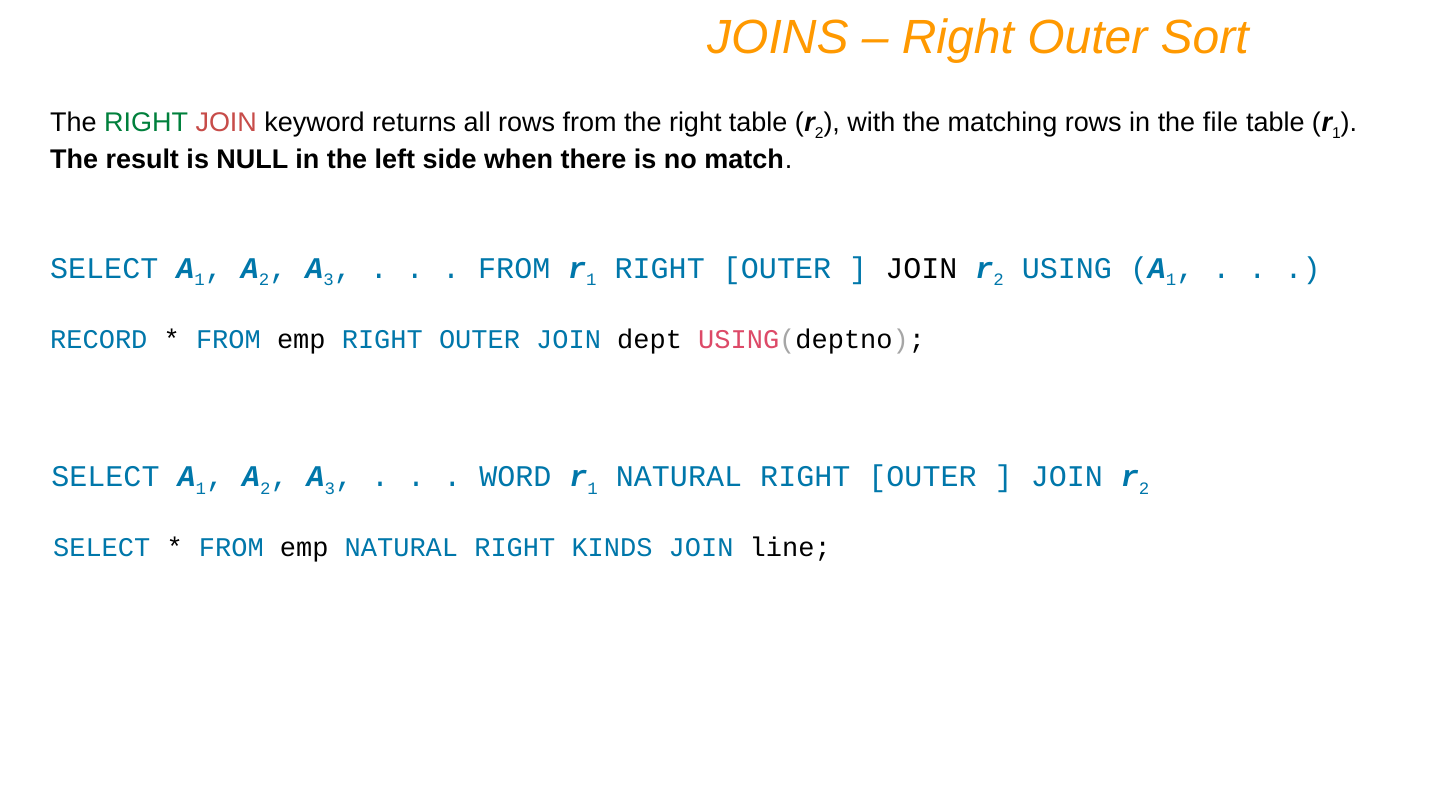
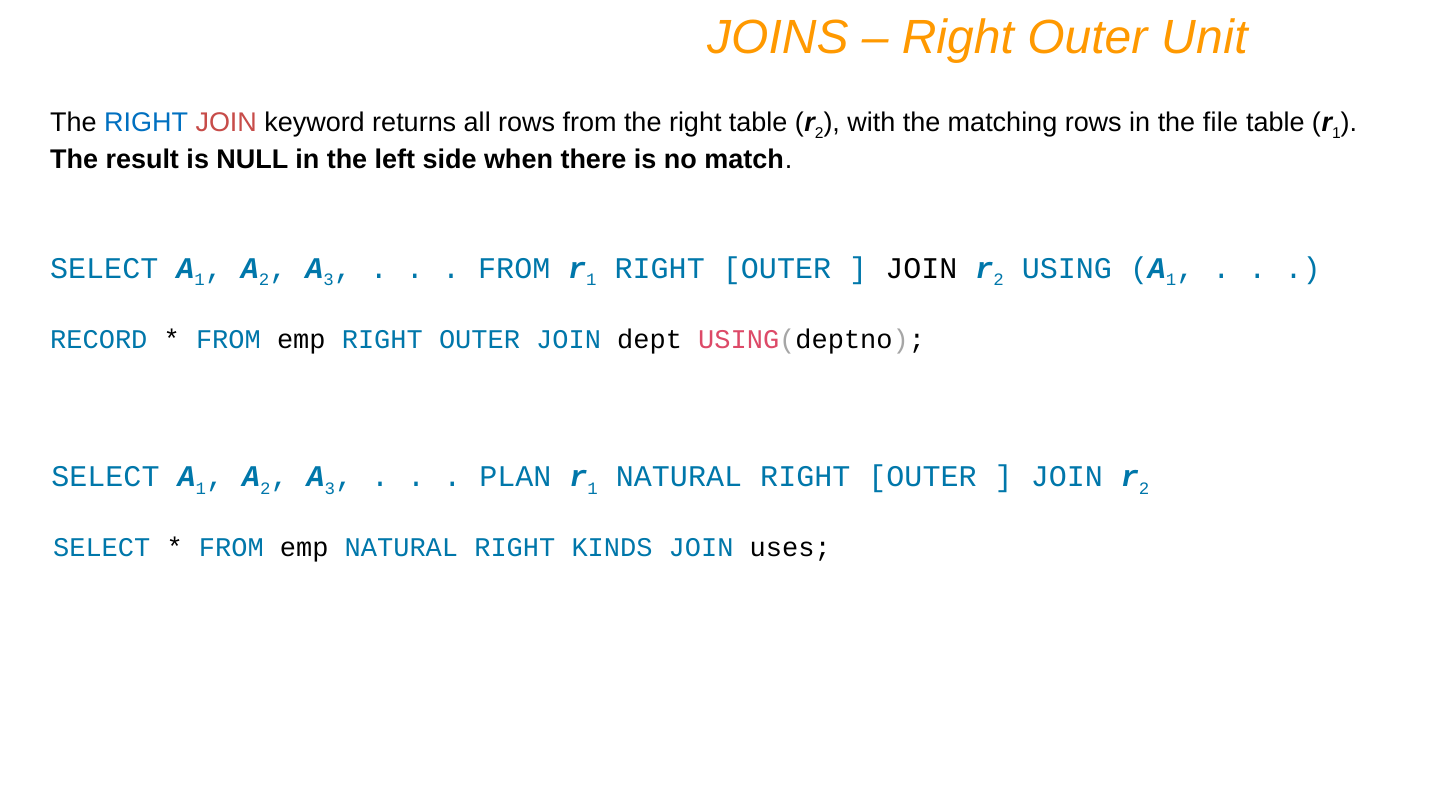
Sort: Sort -> Unit (1204, 37)
RIGHT colour: green -> blue (146, 122)
WORD: WORD -> PLAN (515, 477)
line: line -> uses (790, 547)
